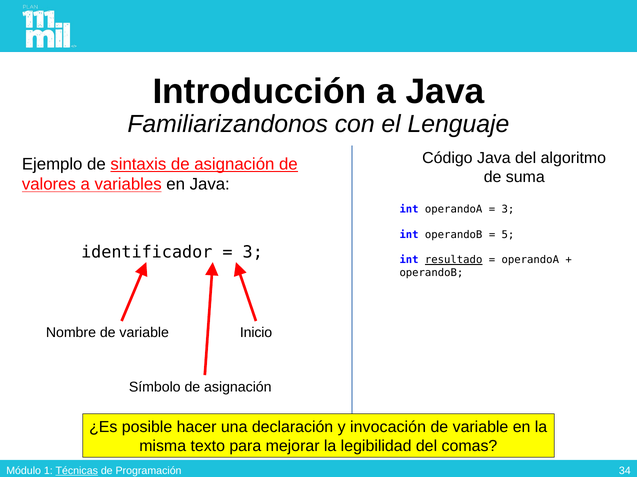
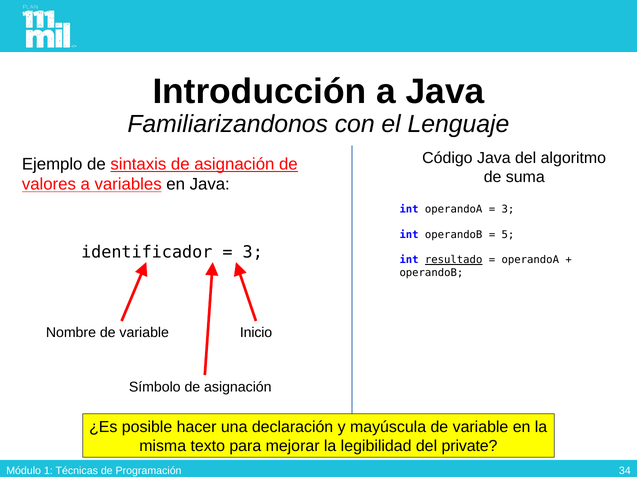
invocación: invocación -> mayúscula (388, 428)
comas: comas -> private (470, 447)
Técnicas underline: present -> none (77, 471)
